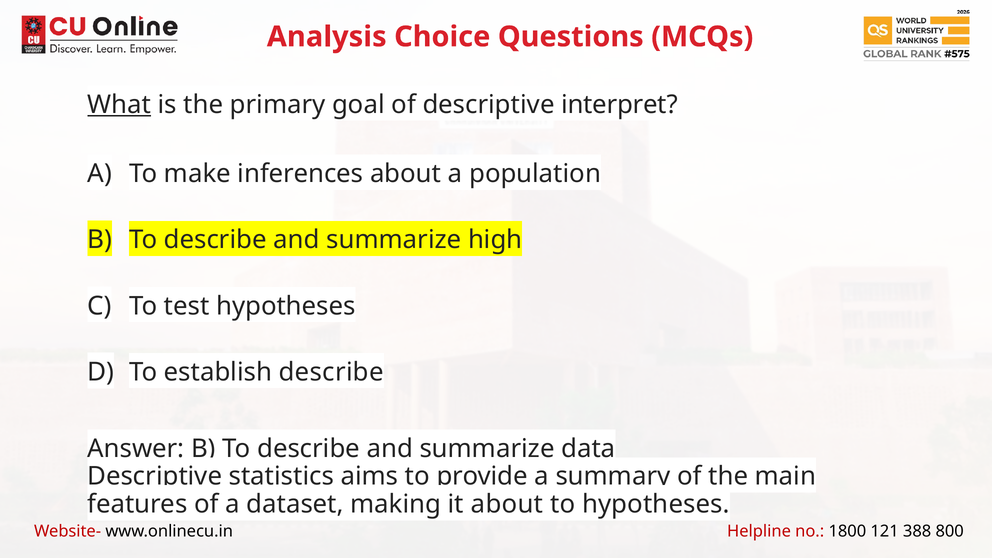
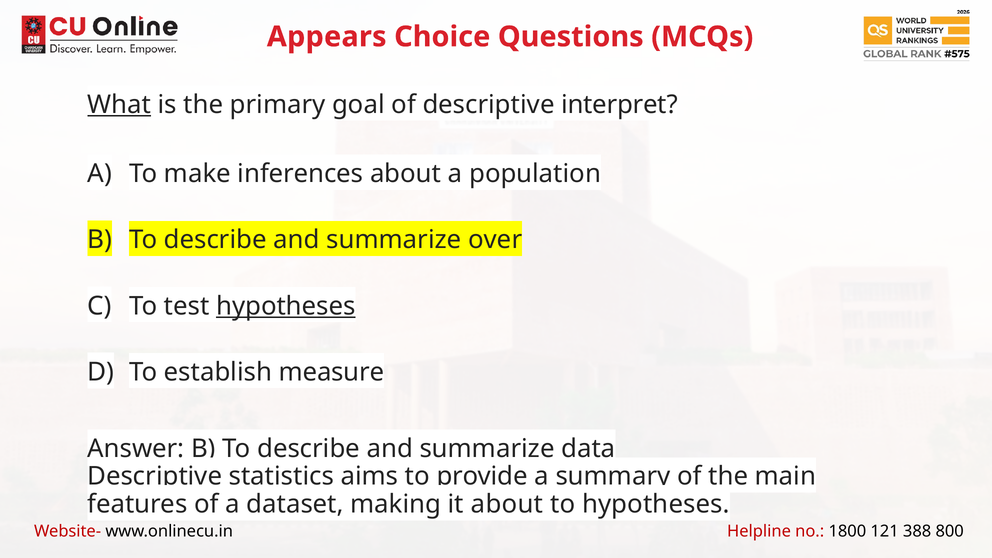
Analysis: Analysis -> Appears (327, 37)
high: high -> over (495, 240)
hypotheses underline: none -> present (286, 306)
establish describe: describe -> measure (332, 372)
